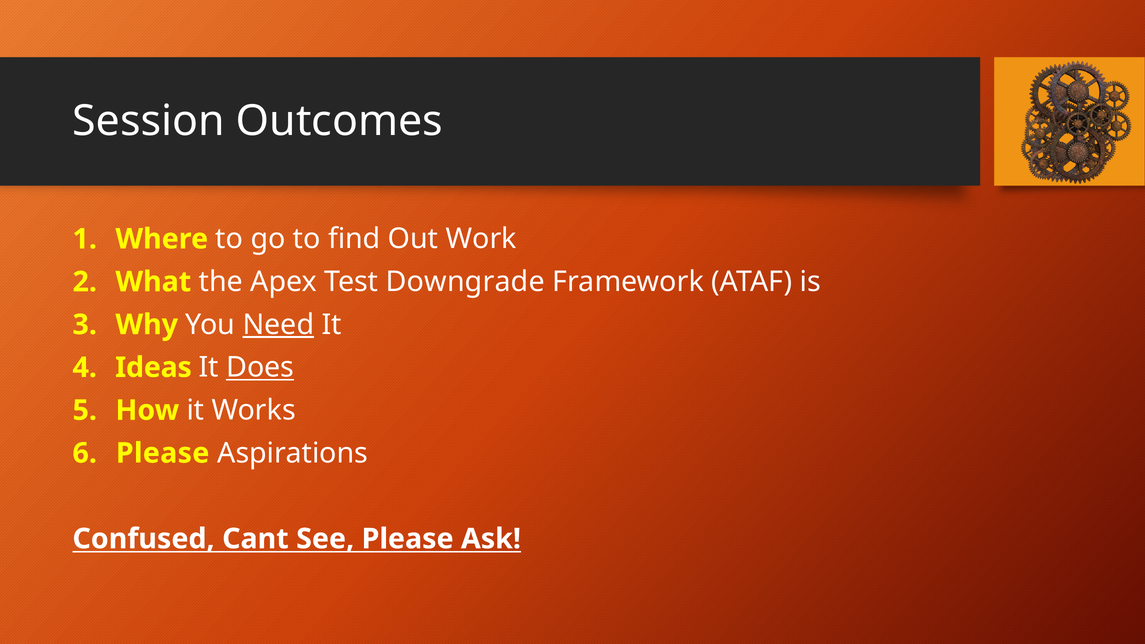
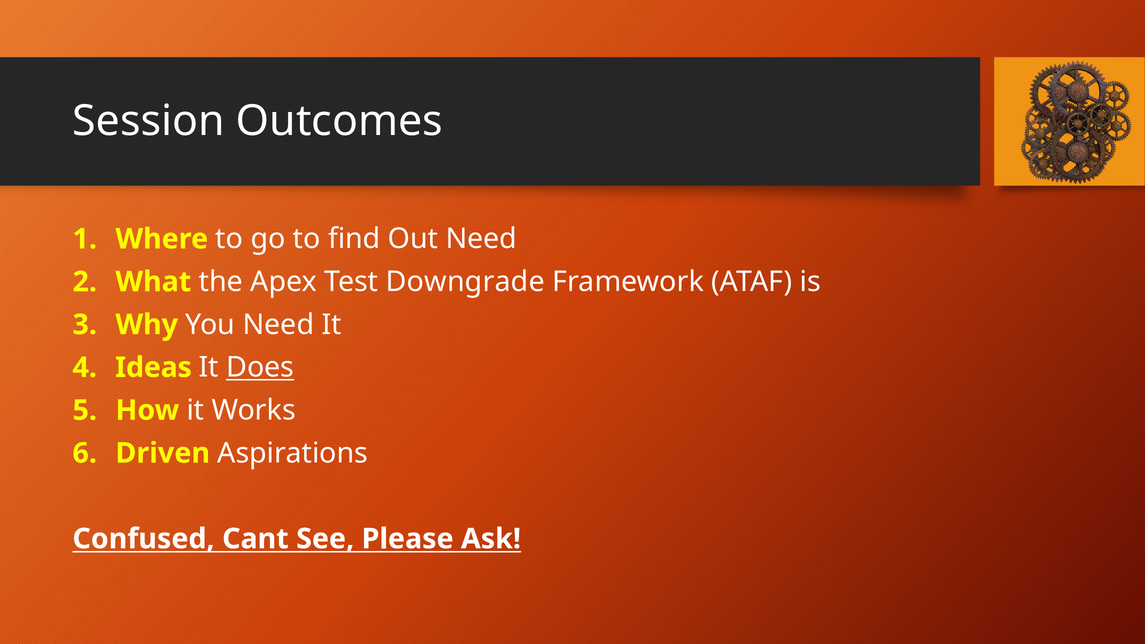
Out Work: Work -> Need (481, 239)
Need underline: present -> none (278, 325)
Please: Please -> Driven (163, 453)
